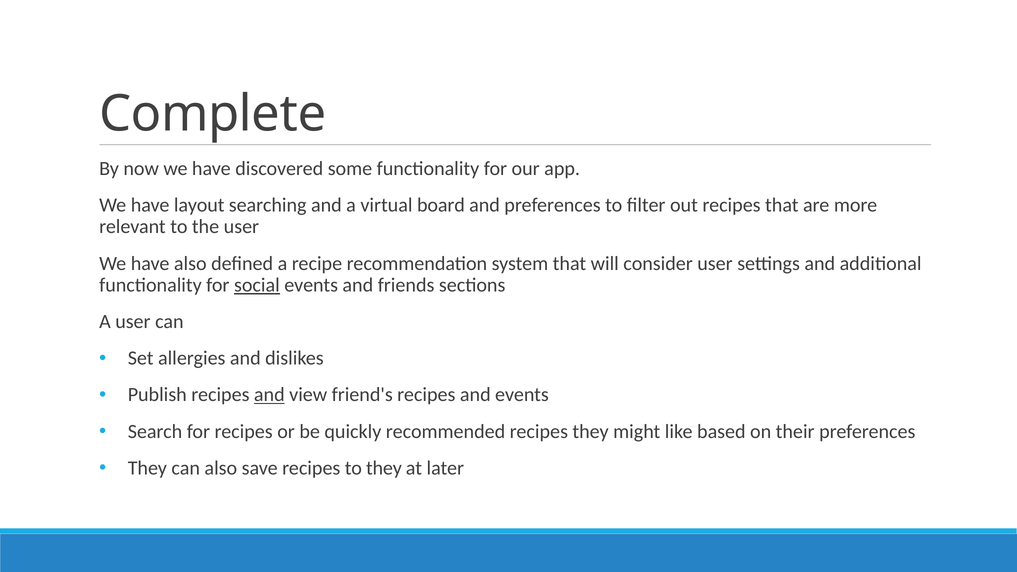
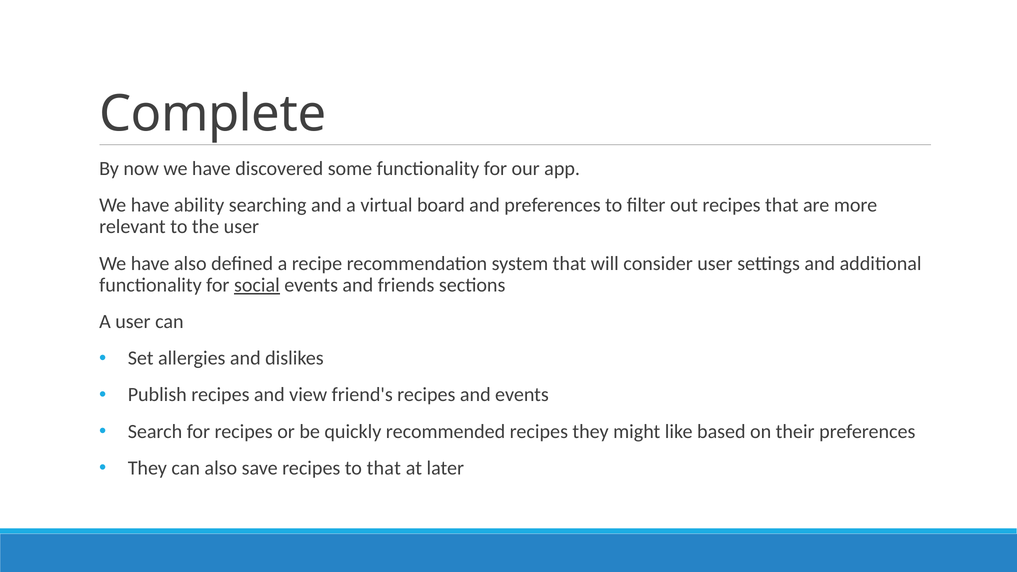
layout: layout -> ability (199, 205)
and underline: present -> none (269, 395)
to they: they -> that (384, 468)
